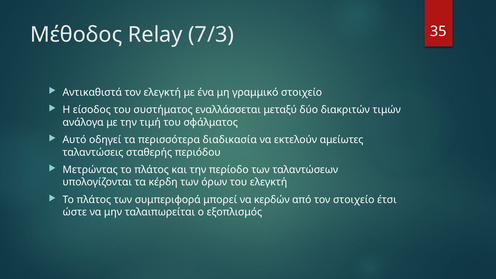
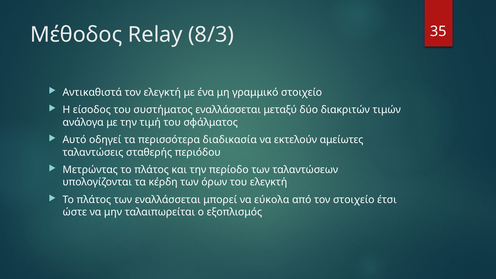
7/3: 7/3 -> 8/3 (211, 35)
των συμπεριφορά: συμπεριφορά -> εναλλάσσεται (168, 200)
κερδών: κερδών -> εύκολα (272, 200)
